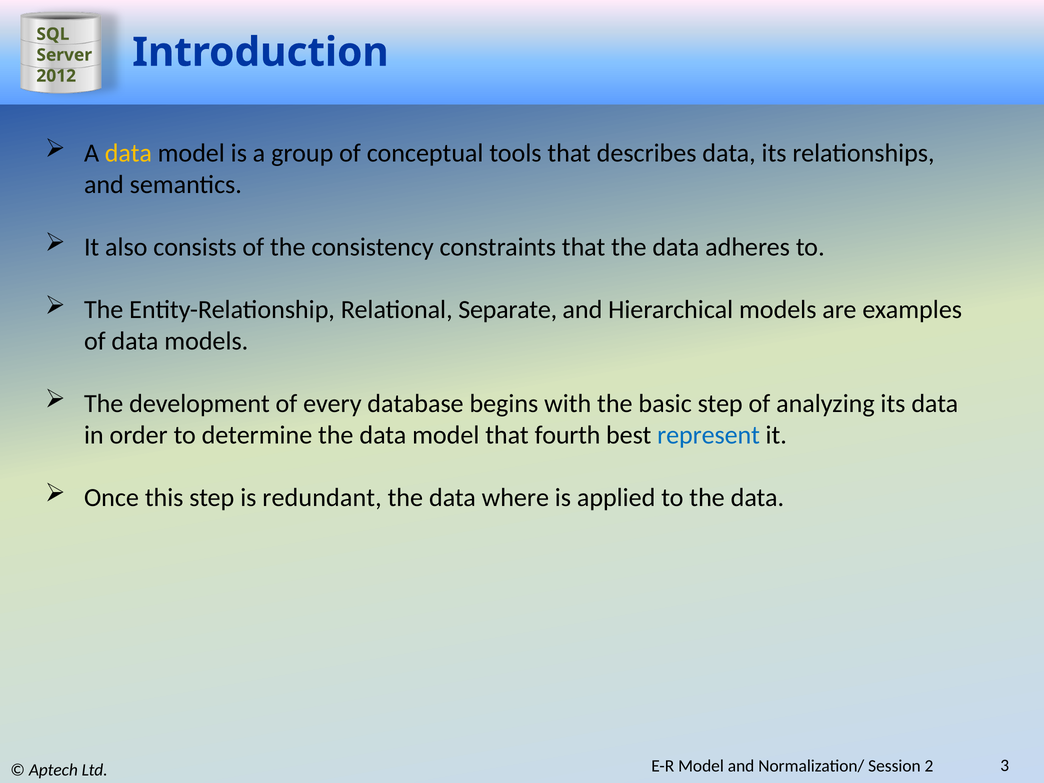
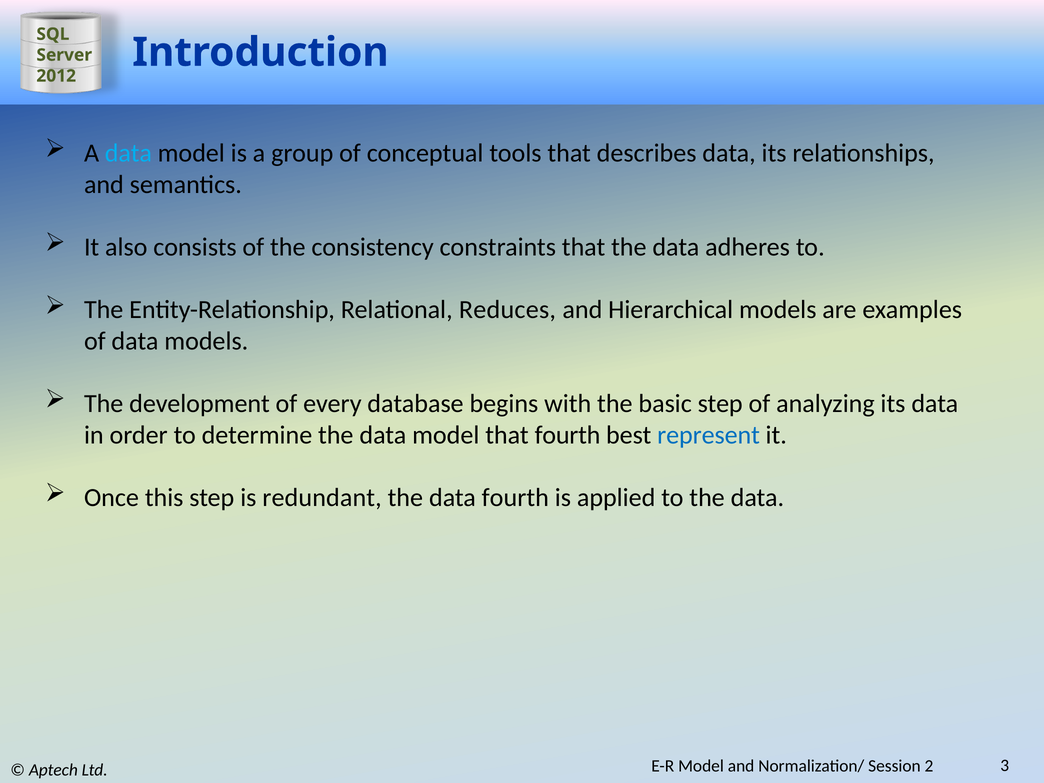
data colour: yellow -> light blue (128, 153)
Separate: Separate -> Reduces (507, 310)
data where: where -> fourth (515, 498)
